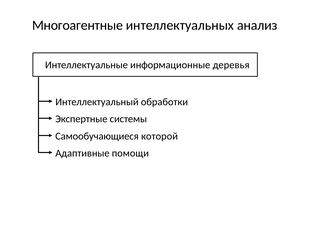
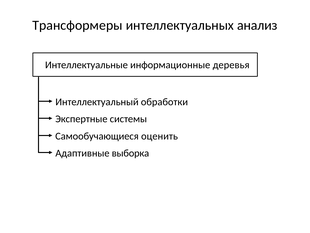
Многоагентные: Многоагентные -> Трансформеры (77, 25)
которой: которой -> оценить (160, 136)
помощи: помощи -> выборка (130, 153)
